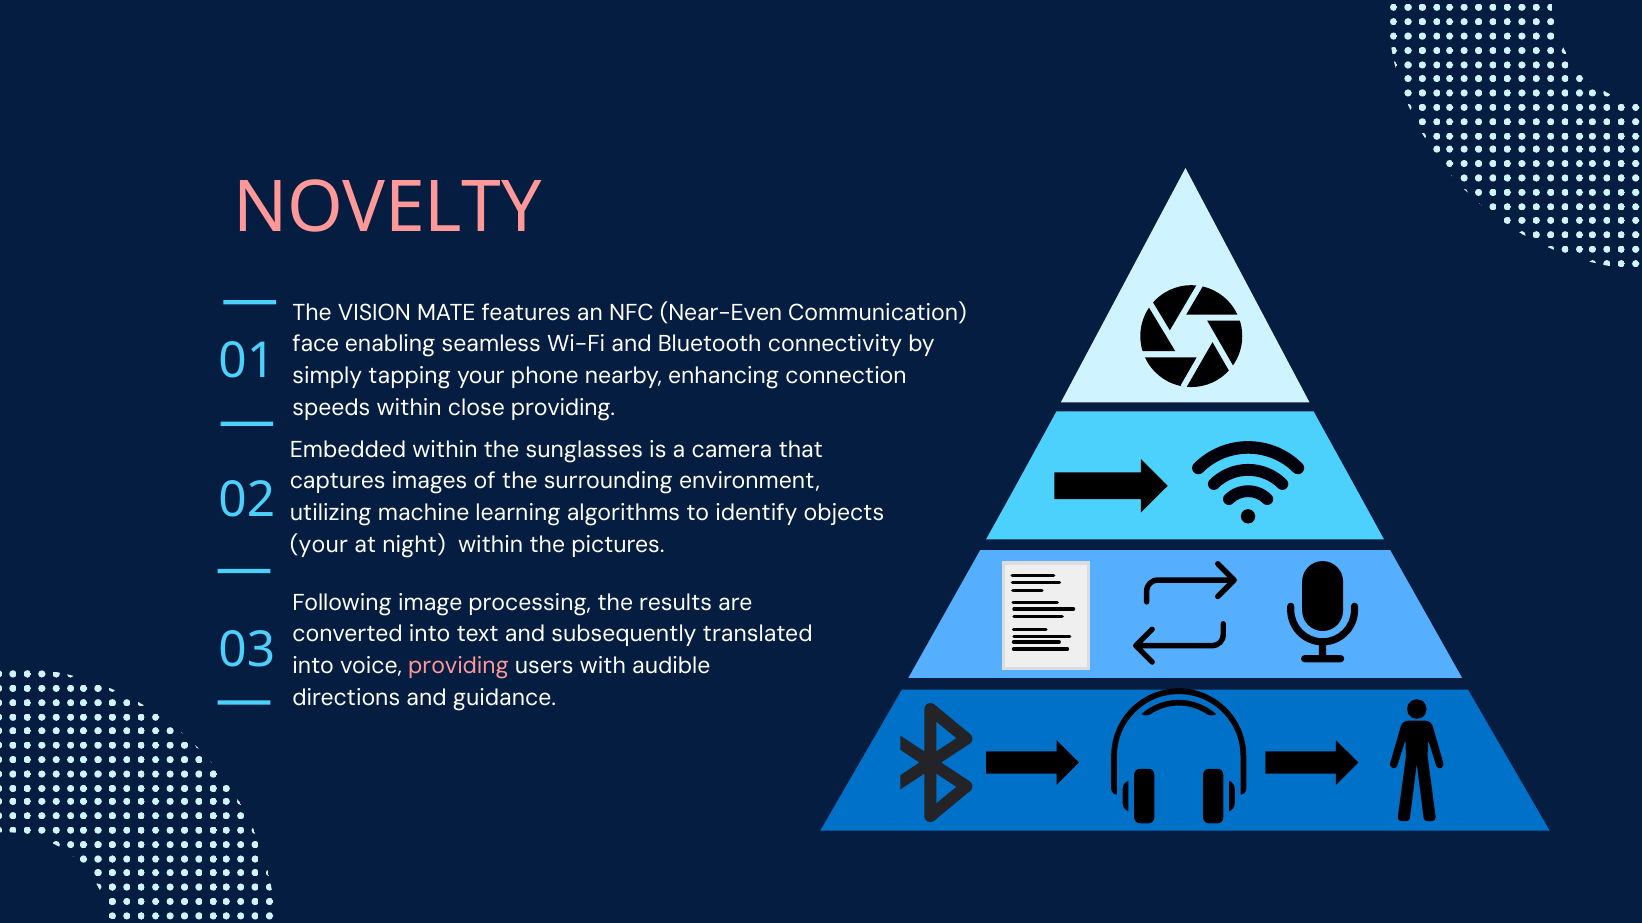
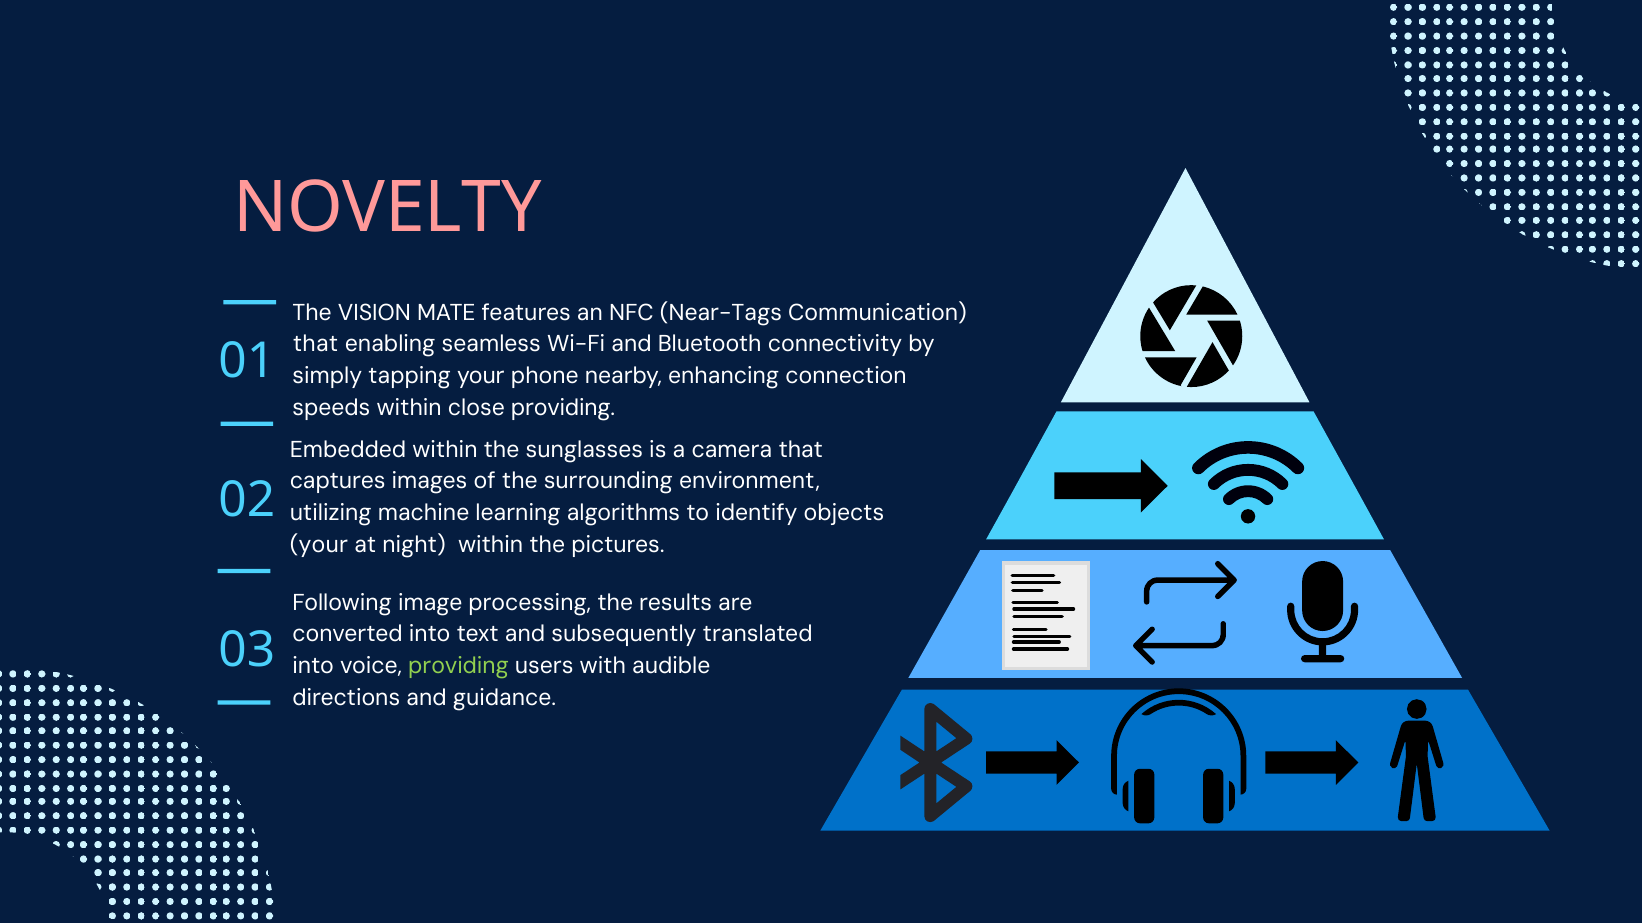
Near-Even: Near-Even -> Near-Tags (721, 313)
face: face -> that (316, 344)
providing colour: pink -> light green (459, 666)
